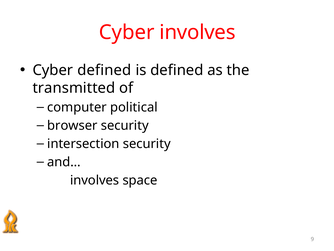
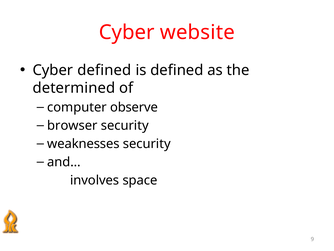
Cyber involves: involves -> website (197, 32)
transmitted: transmitted -> determined (74, 88)
political: political -> observe (134, 107)
intersection: intersection -> weaknesses (83, 143)
